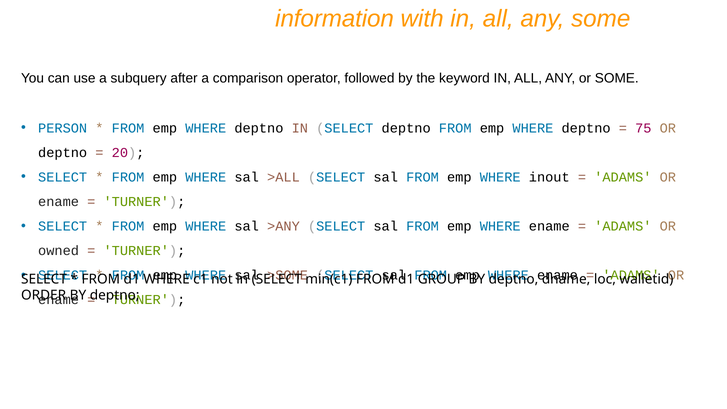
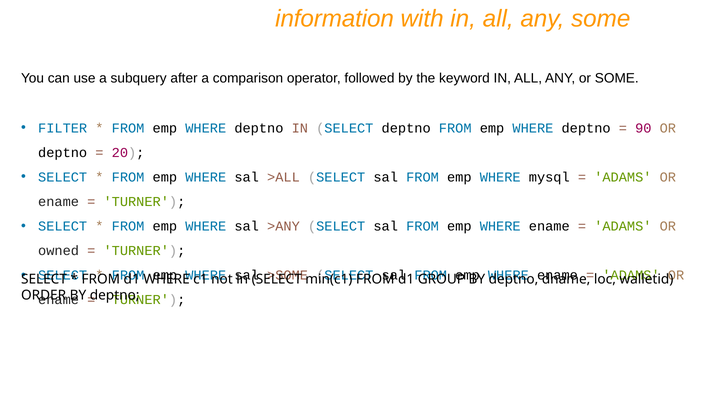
PERSON: PERSON -> FILTER (63, 128)
75: 75 -> 90 (643, 128)
inout: inout -> mysql (549, 177)
